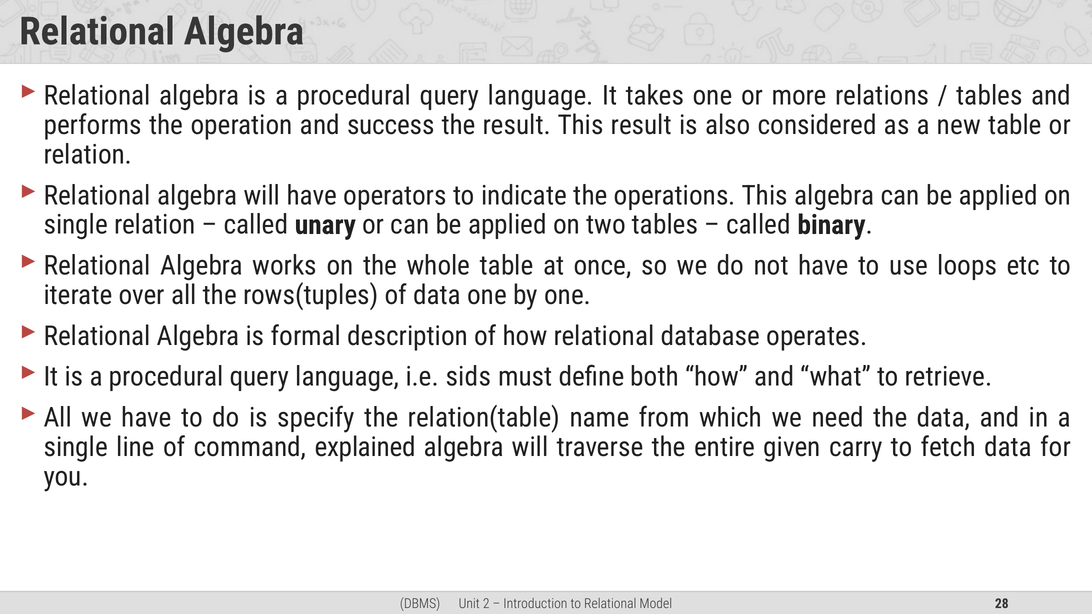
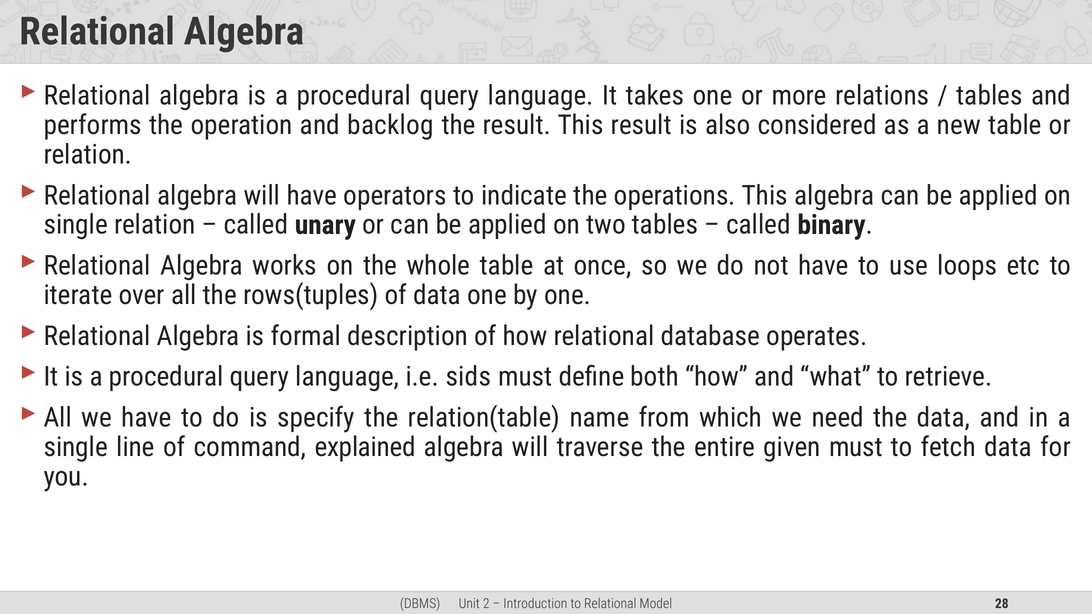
success: success -> backlog (391, 125)
given carry: carry -> must (856, 447)
